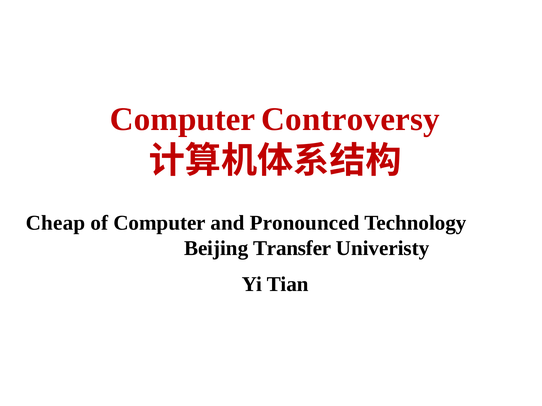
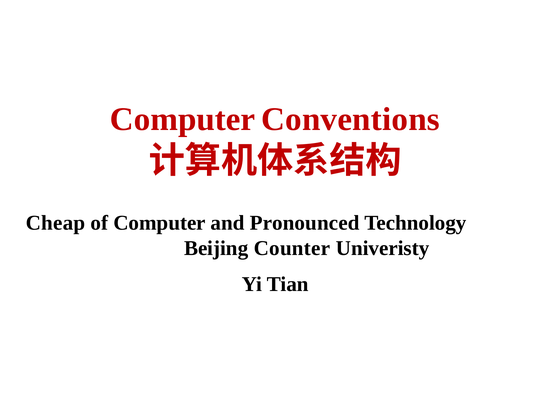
Controversy: Controversy -> Conventions (351, 119)
Transfer: Transfer -> Counter (292, 249)
